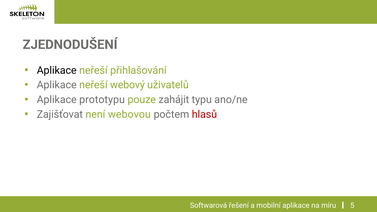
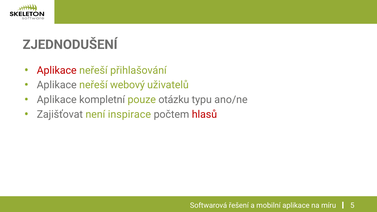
Aplikace colour: black -> red (57, 70)
prototypu: prototypu -> kompletní (102, 100)
zahájit: zahájit -> otázku (174, 100)
webovou: webovou -> inspirace (129, 114)
